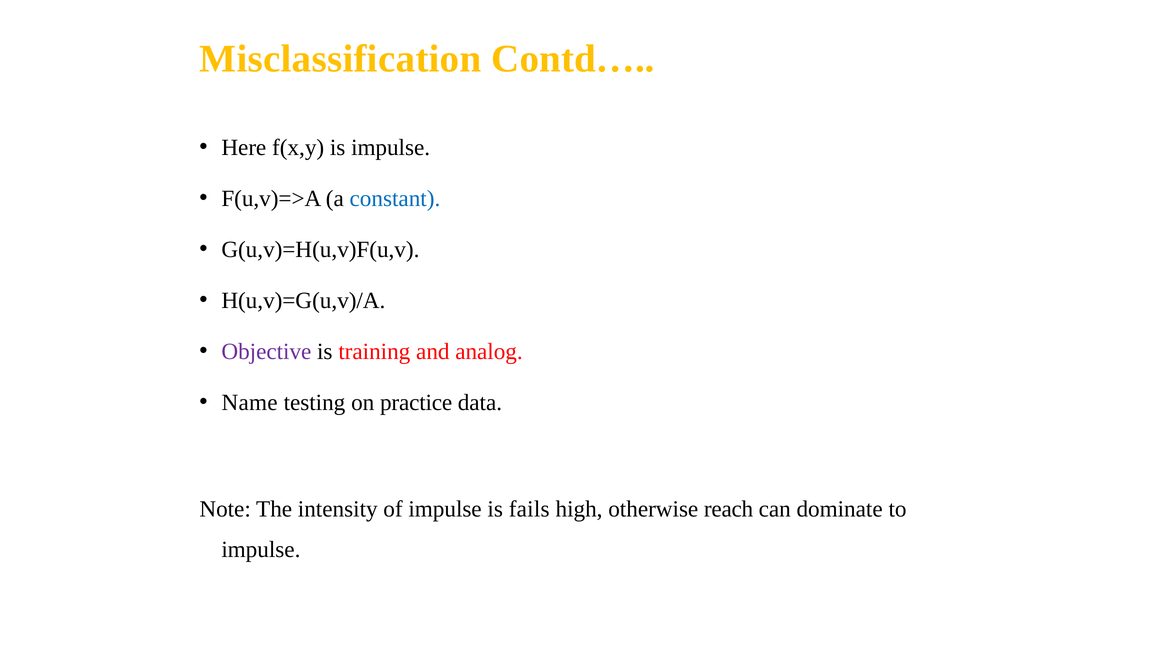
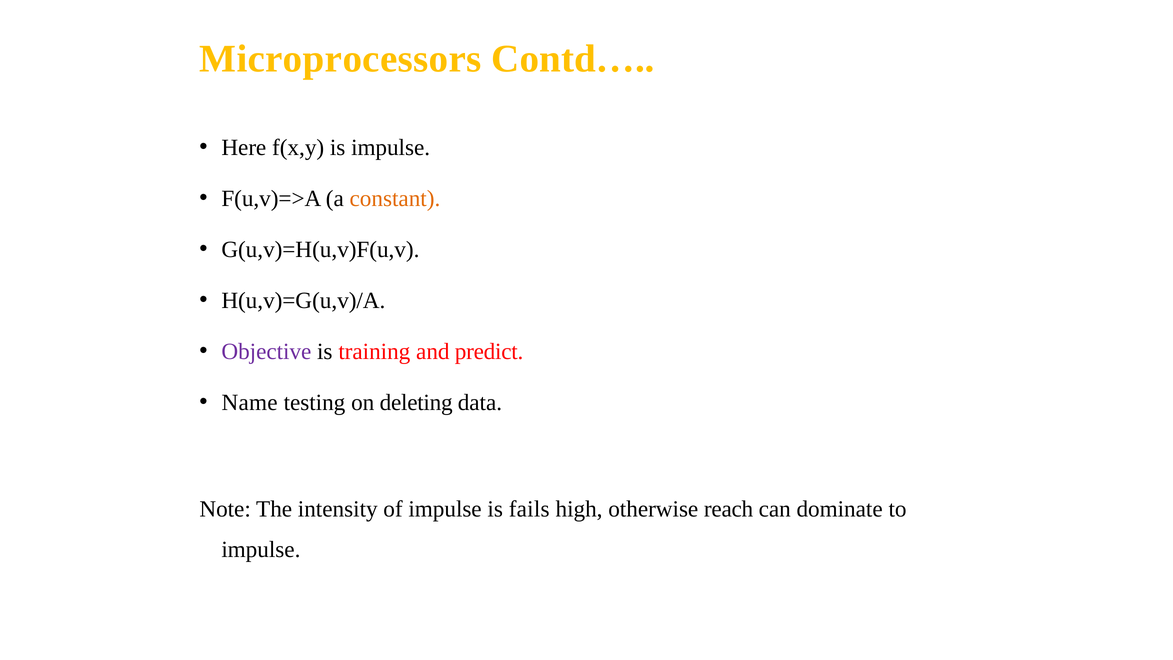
Misclassification: Misclassification -> Microprocessors (340, 59)
constant colour: blue -> orange (395, 198)
analog: analog -> predict (489, 352)
practice: practice -> deleting (416, 403)
